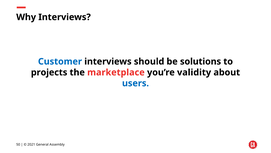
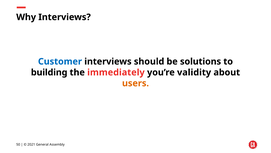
projects: projects -> building (49, 72)
marketplace: marketplace -> immediately (116, 72)
users colour: blue -> orange (136, 83)
